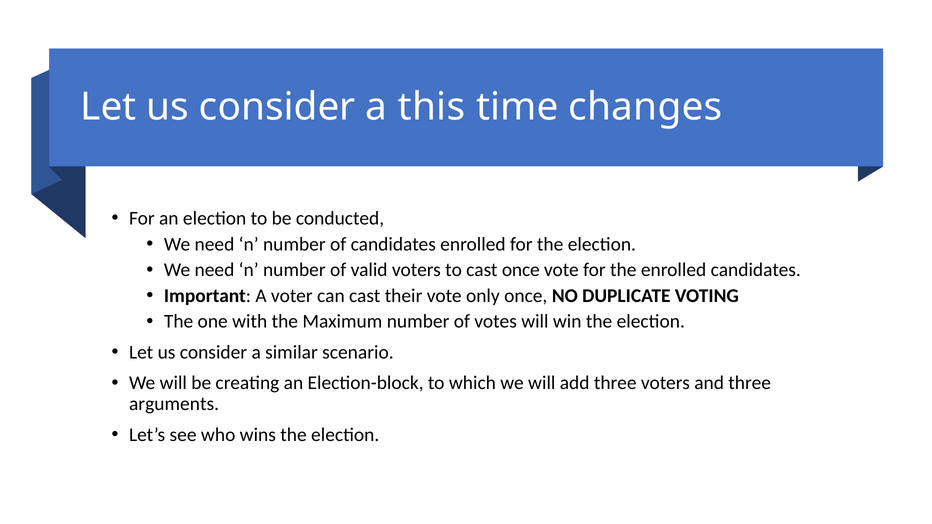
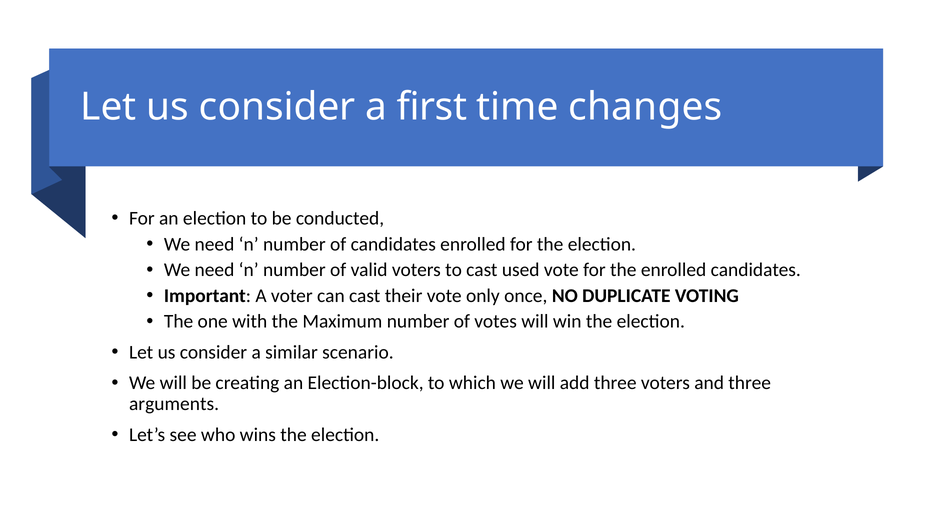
this: this -> first (432, 107)
cast once: once -> used (521, 270)
